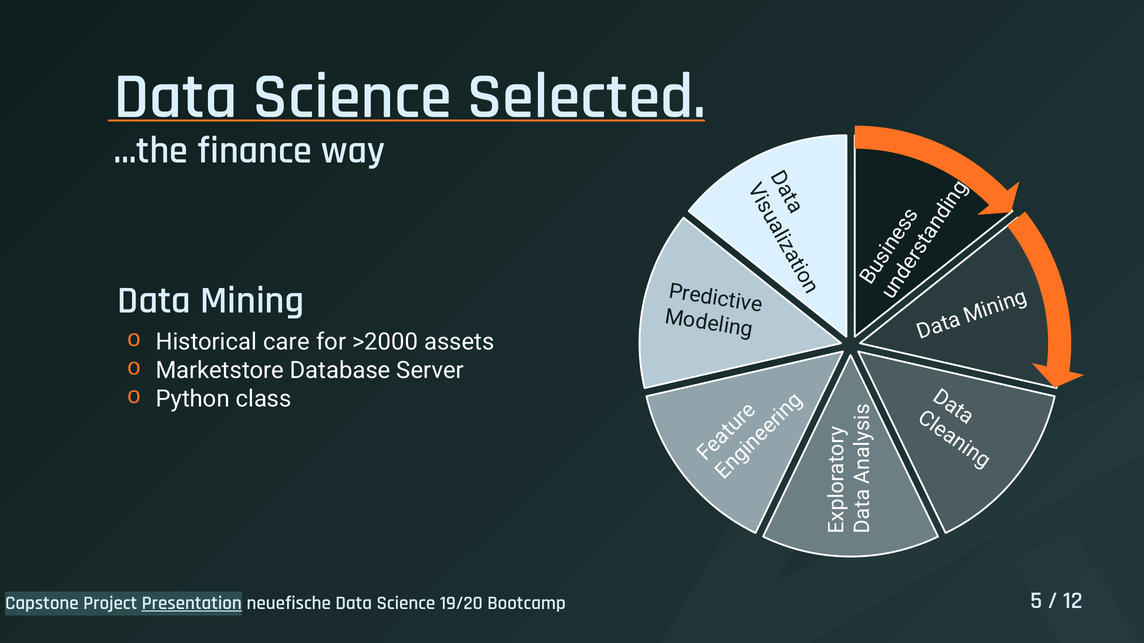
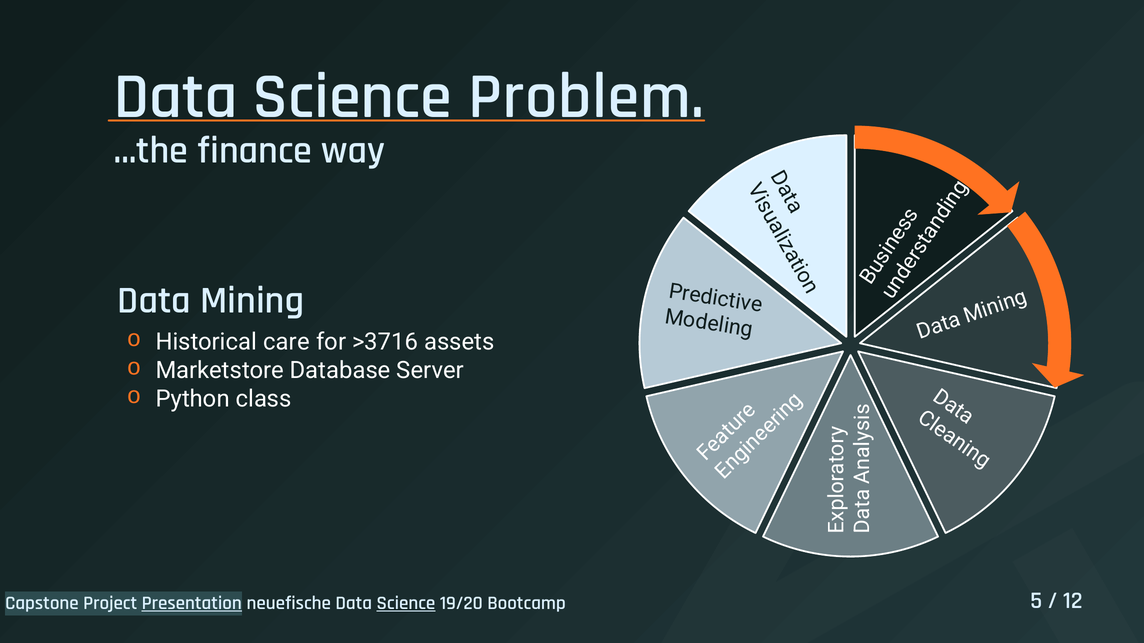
Selected: Selected -> Problem (586, 96)
>2000: >2000 -> >3716 (385, 342)
Science underline: none -> present (406, 603)
